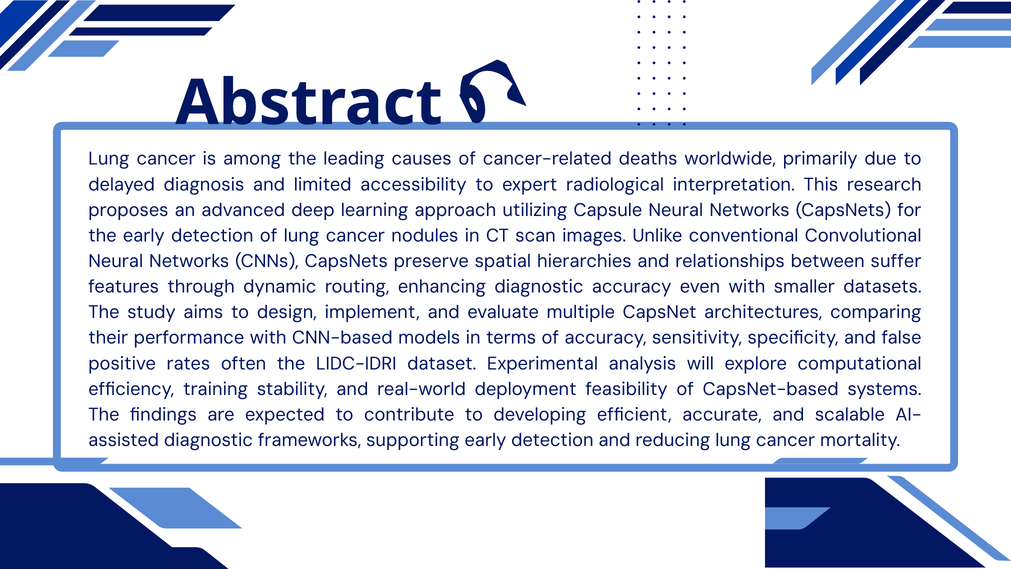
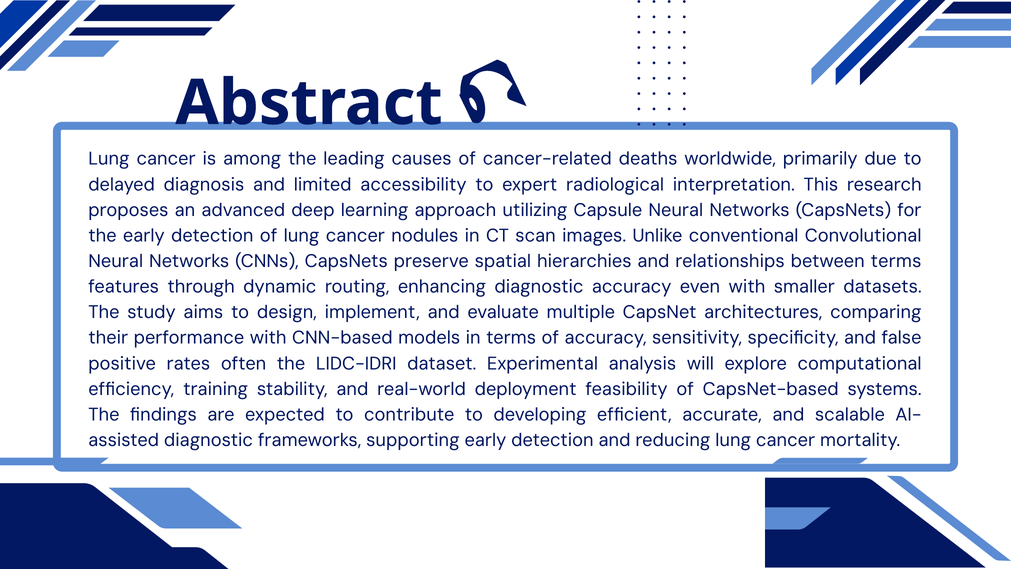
between suffer: suffer -> terms (896, 261)
